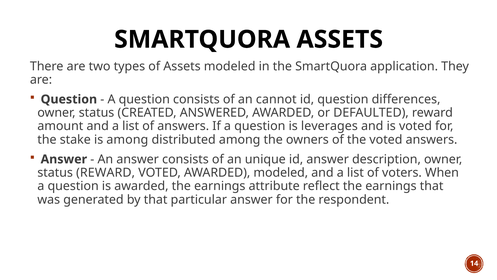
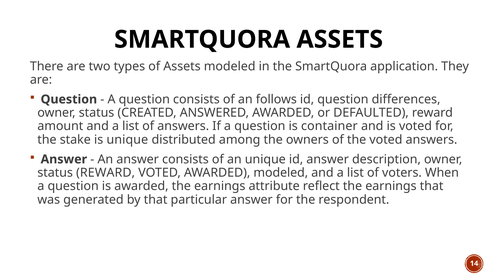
cannot: cannot -> follows (276, 99)
leverages: leverages -> container (329, 126)
is among: among -> unique (127, 139)
